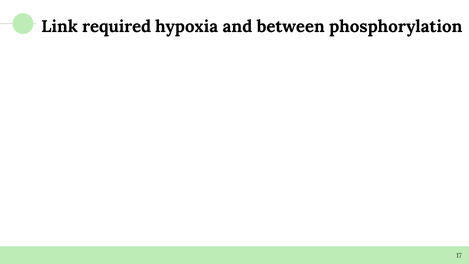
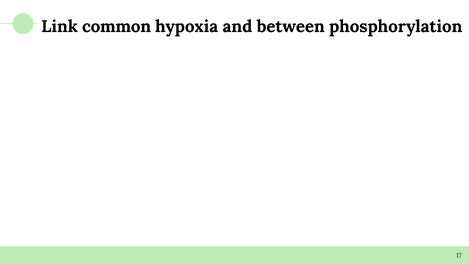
required: required -> common (117, 26)
